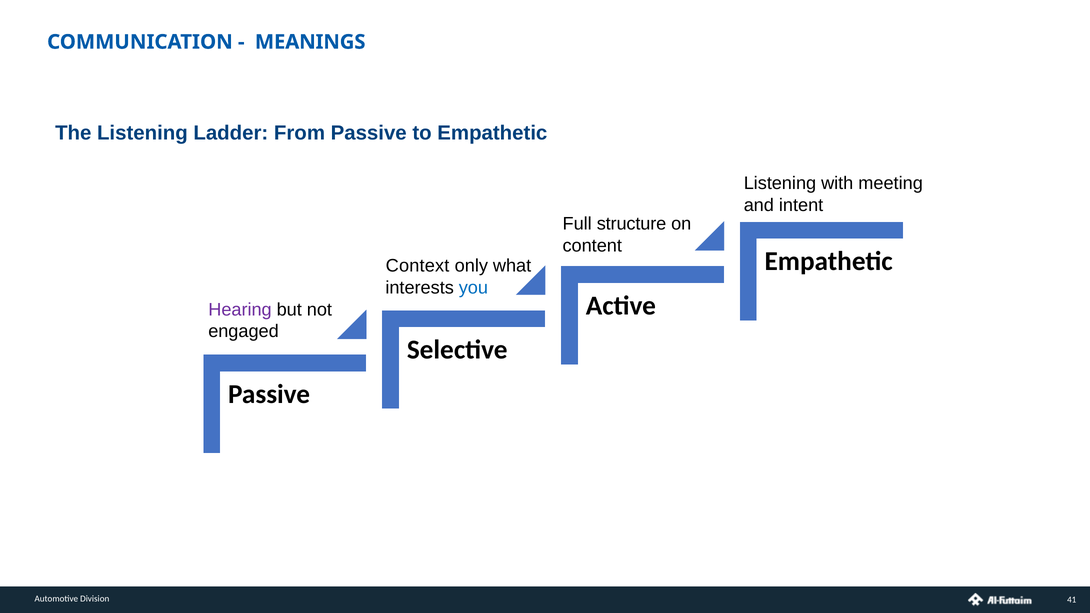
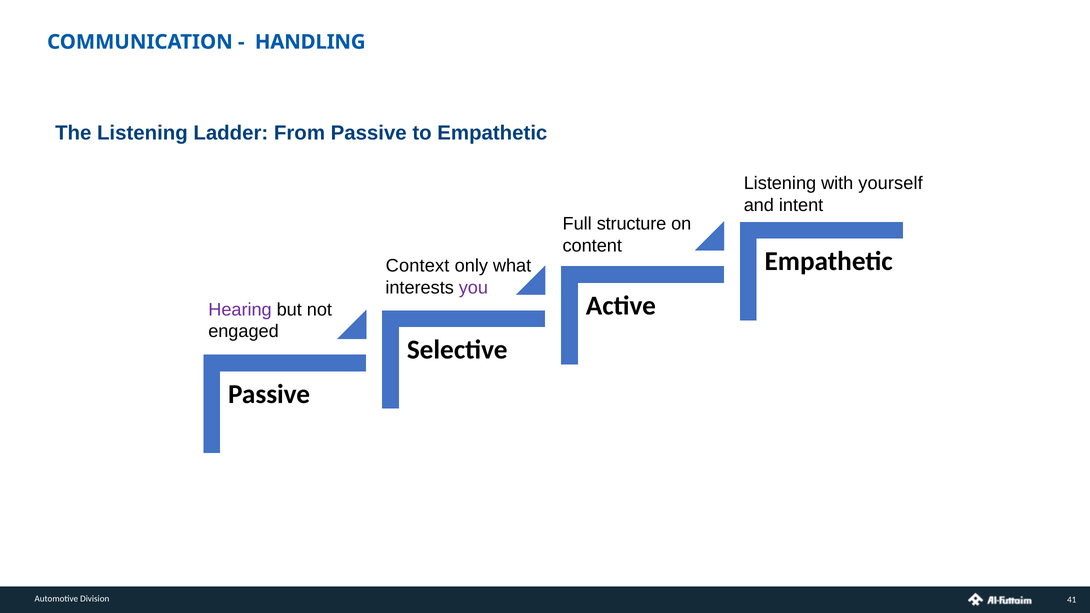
MEANINGS: MEANINGS -> HANDLING (310, 42)
meeting: meeting -> yourself (891, 184)
you colour: blue -> purple (473, 288)
